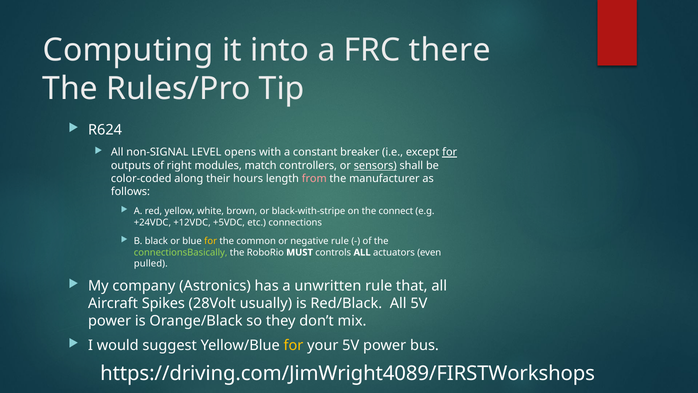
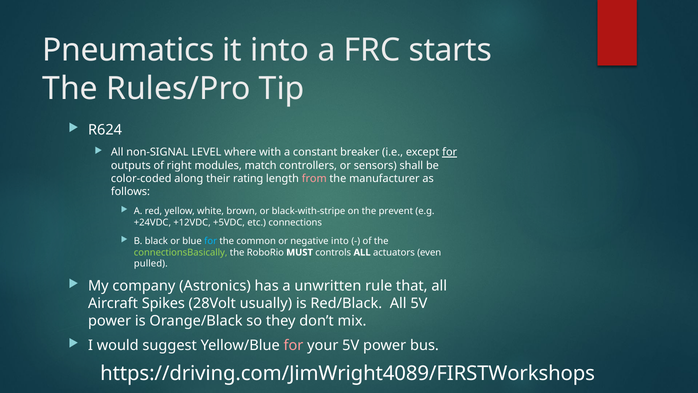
Computing: Computing -> Pneumatics (128, 50)
there: there -> starts (450, 50)
opens: opens -> where (240, 152)
sensors underline: present -> none (375, 165)
hours: hours -> rating (248, 178)
connect: connect -> prevent (396, 211)
for colour: yellow -> light blue (211, 241)
negative rule: rule -> into (340, 241)
for colour: yellow -> pink (293, 345)
